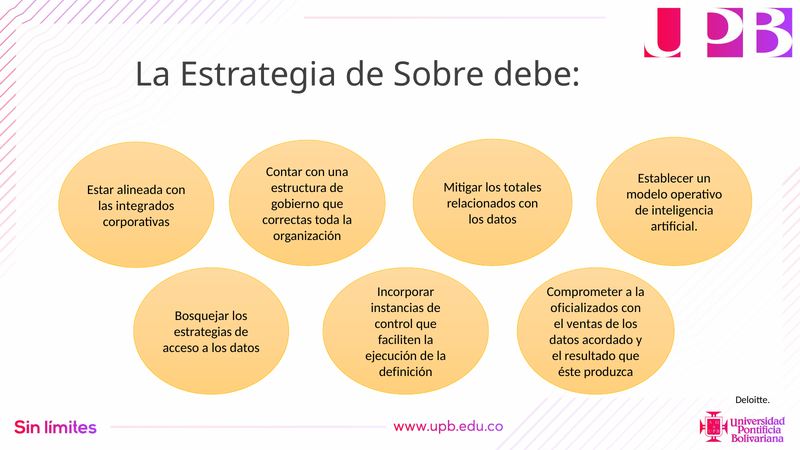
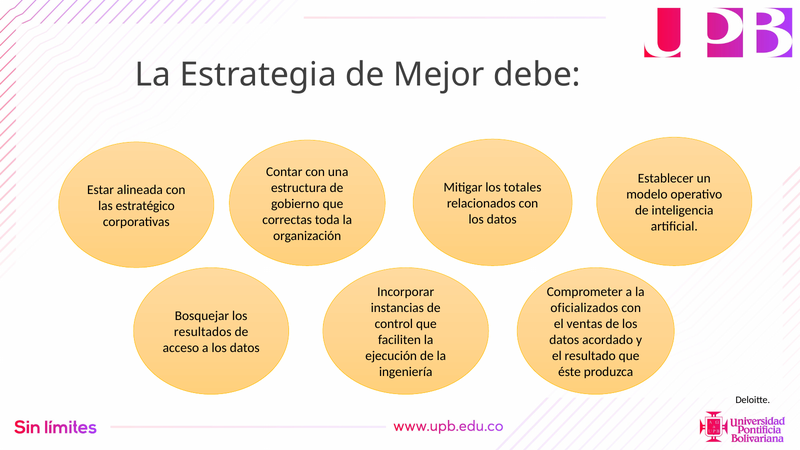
Sobre: Sobre -> Mejor (439, 75)
integrados: integrados -> estratégico (145, 206)
estrategias: estrategias -> resultados (203, 332)
definición: definición -> ingeniería (406, 372)
